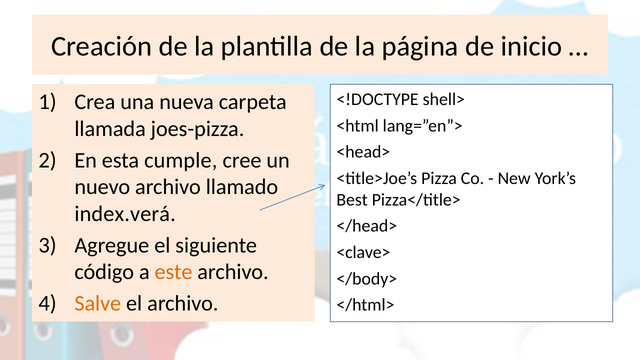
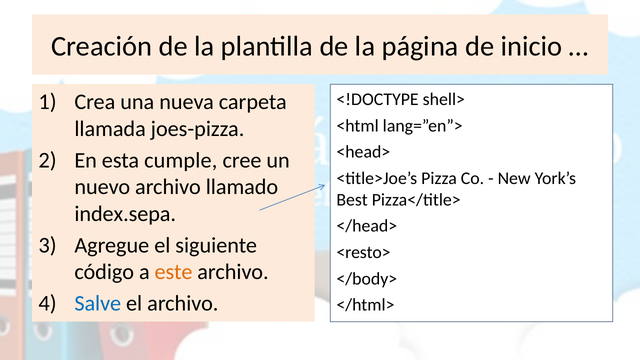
index.verá: index.verá -> index.sepa (125, 214)
<clave>: <clave> -> <resto> (363, 252)
Salve colour: orange -> blue (98, 304)
